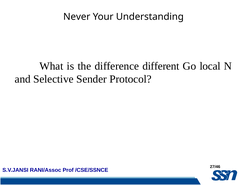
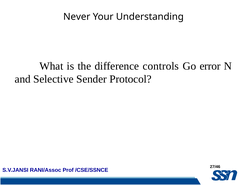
different: different -> controls (161, 66)
local: local -> error (210, 66)
